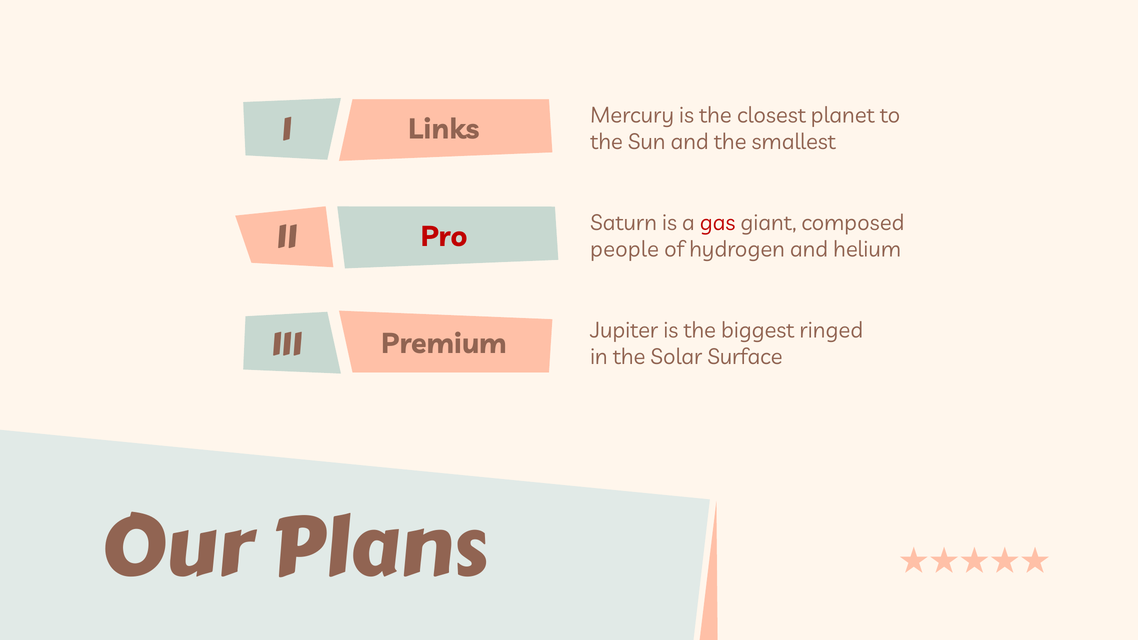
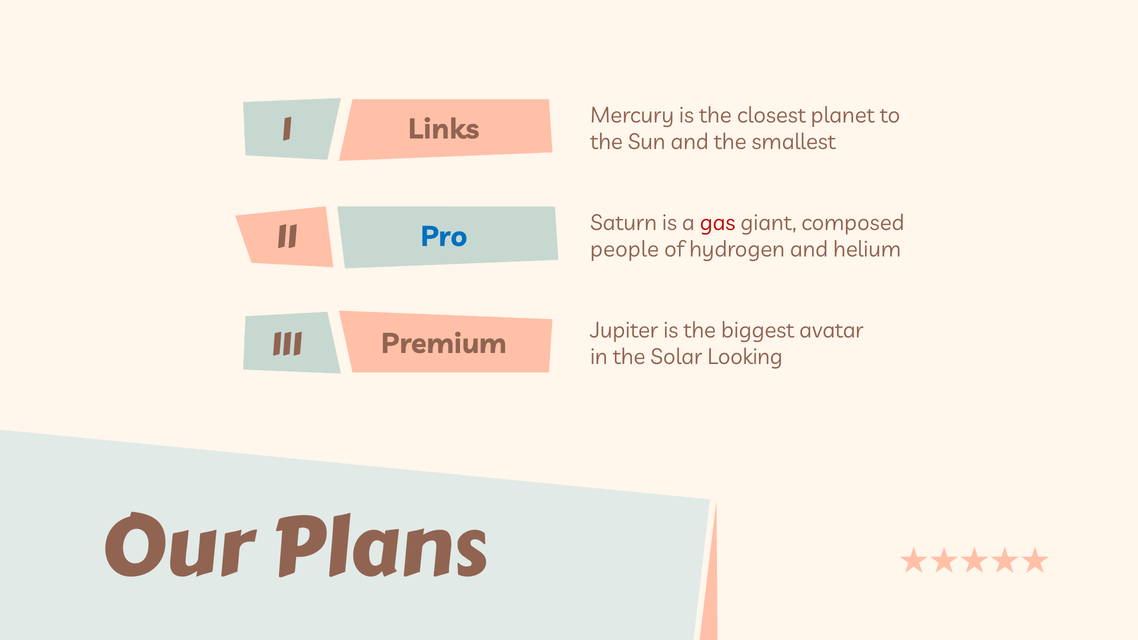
Pro colour: red -> blue (444, 237)
ringed: ringed -> avatar (831, 330)
Surface: Surface -> Looking (745, 357)
